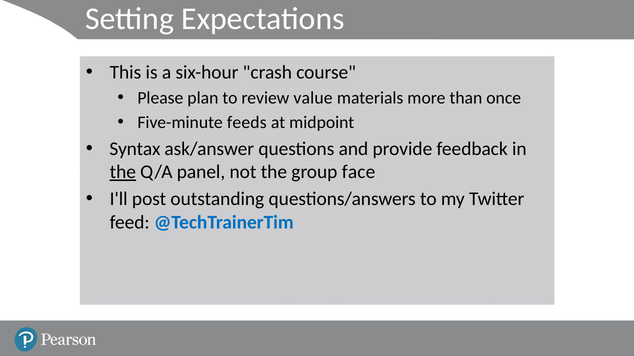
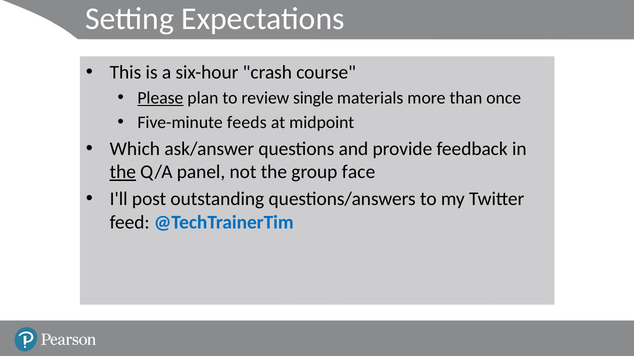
Please underline: none -> present (160, 98)
value: value -> single (313, 98)
Syntax: Syntax -> Which (135, 149)
